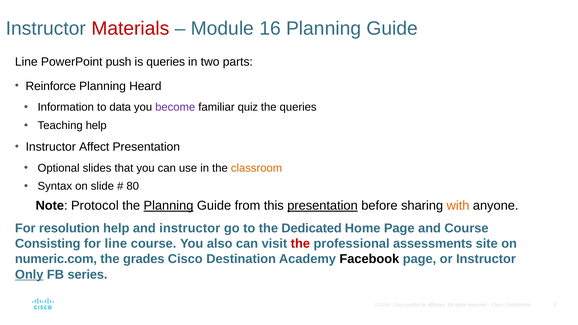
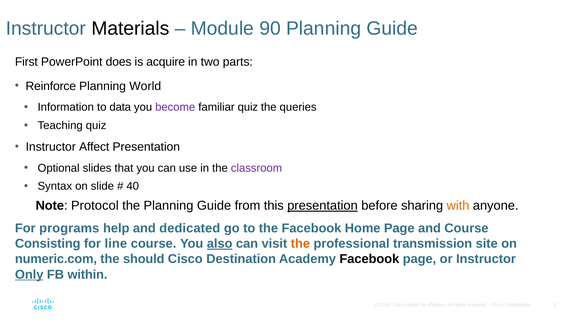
Materials colour: red -> black (130, 28)
16: 16 -> 90 (270, 28)
Line: Line -> First (26, 62)
push: push -> does (119, 62)
is queries: queries -> acquire (166, 62)
Heard: Heard -> World (145, 86)
Teaching help: help -> quiz (96, 126)
classroom colour: orange -> purple (257, 168)
80: 80 -> 40 (133, 186)
Planning underline: present -> none (168, 206)
resolution: resolution -> programs (69, 228)
and instructor: instructor -> dedicated (190, 228)
the Dedicated: Dedicated -> Facebook (311, 228)
also underline: none -> present (220, 244)
the colour: red -> orange (300, 244)
assessments: assessments -> transmission (433, 244)
grades: grades -> should (144, 259)
series: series -> within (87, 275)
